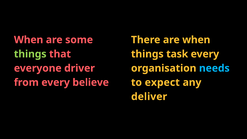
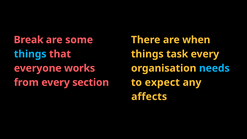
When: When -> Break (29, 40)
things colour: light green -> light blue (30, 54)
driver: driver -> works (80, 68)
believe: believe -> section (91, 82)
deliver: deliver -> affects (149, 97)
